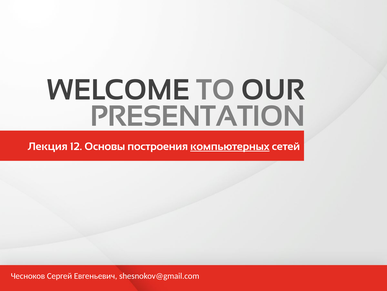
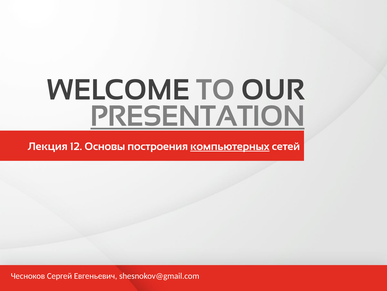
PRESENTATION underline: none -> present (198, 116)
